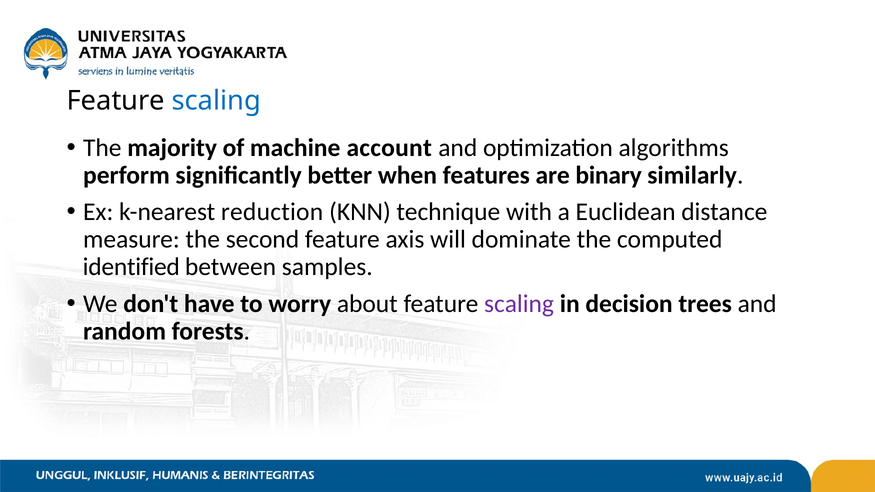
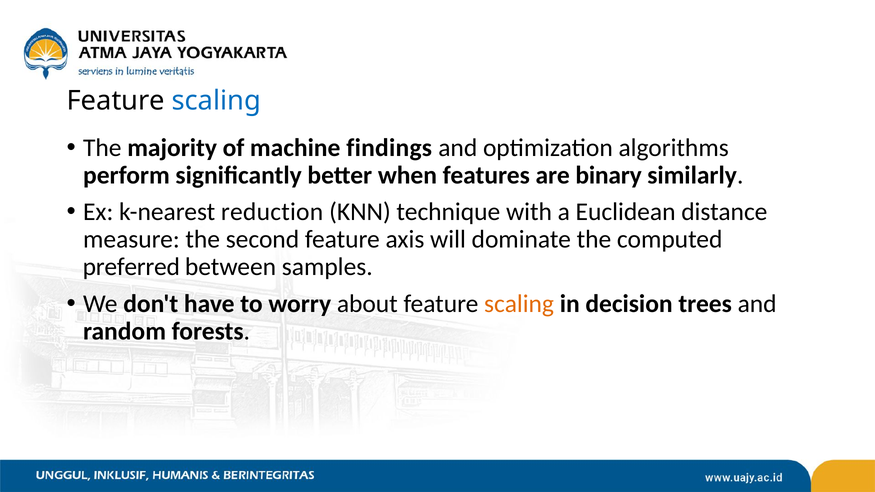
account: account -> findings (389, 148)
identified: identified -> preferred (131, 267)
scaling colour: purple -> orange (519, 304)
